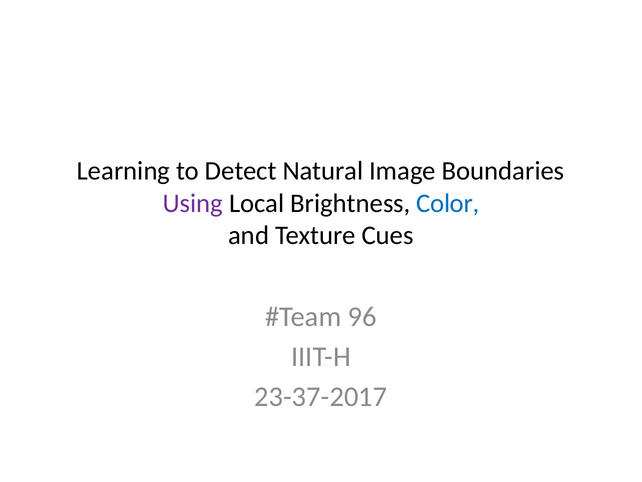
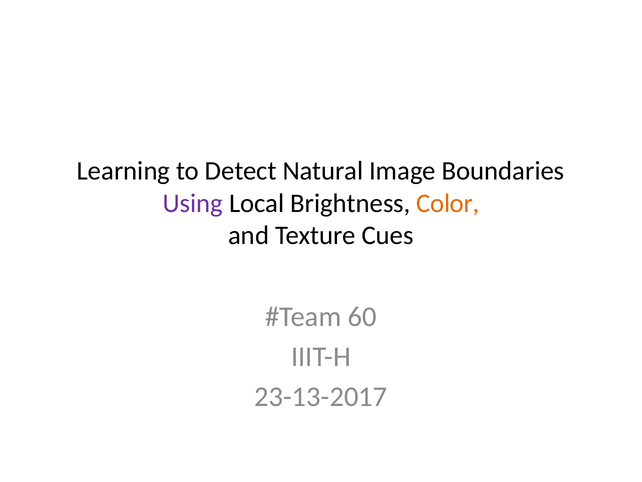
Color colour: blue -> orange (448, 203)
96: 96 -> 60 (362, 317)
23-37-2017: 23-37-2017 -> 23-13-2017 (321, 397)
